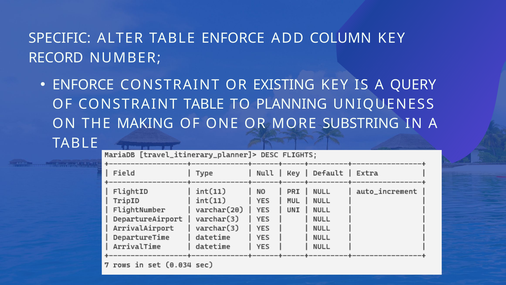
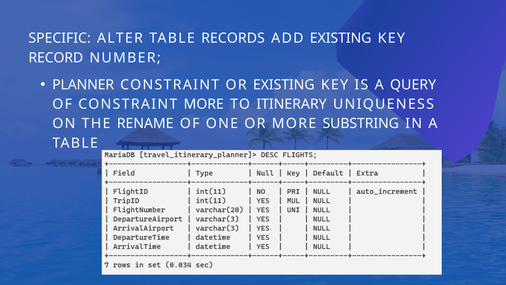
TABLE ENFORCE: ENFORCE -> RECORDS (233, 38)
ADD COLUMN: COLUMN -> EXISTING (341, 38)
ENFORCE: ENFORCE -> PLANNER (83, 85)
CONSTRAINT TABLE: TABLE -> MORE (204, 104)
PLANNING: PLANNING -> ITINERARY (291, 104)
MAKING: MAKING -> RENAME (145, 123)
